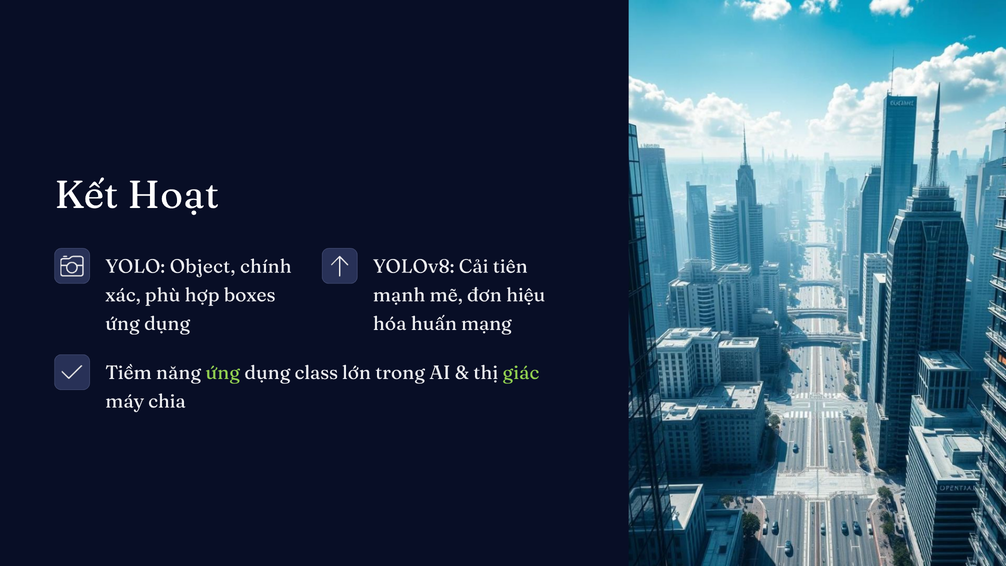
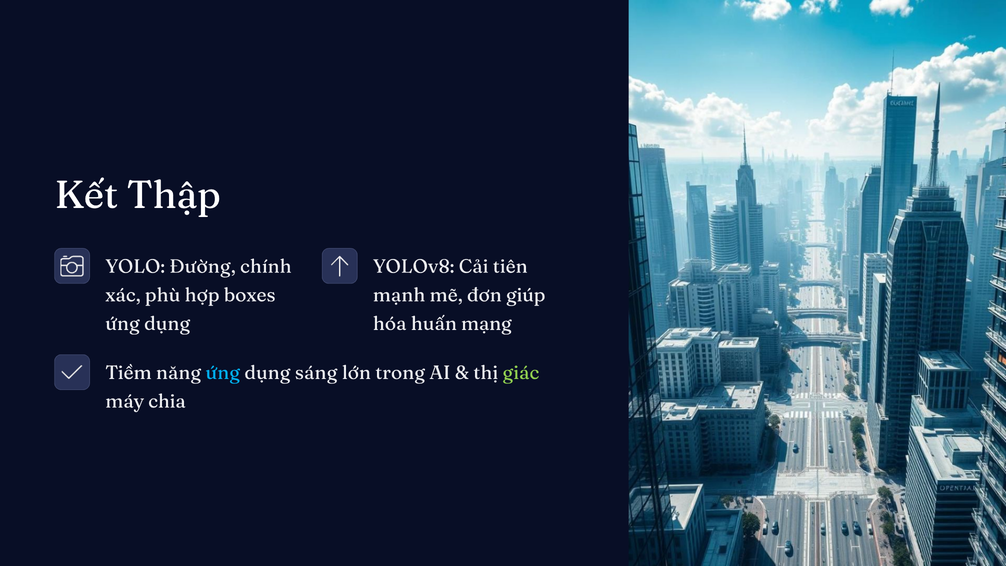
Hoạt: Hoạt -> Thập (174, 195)
Object: Object -> Đường (203, 266)
hiệu: hiệu -> giúp (526, 295)
ứng colour: light green -> light blue (223, 373)
class: class -> sáng (316, 373)
